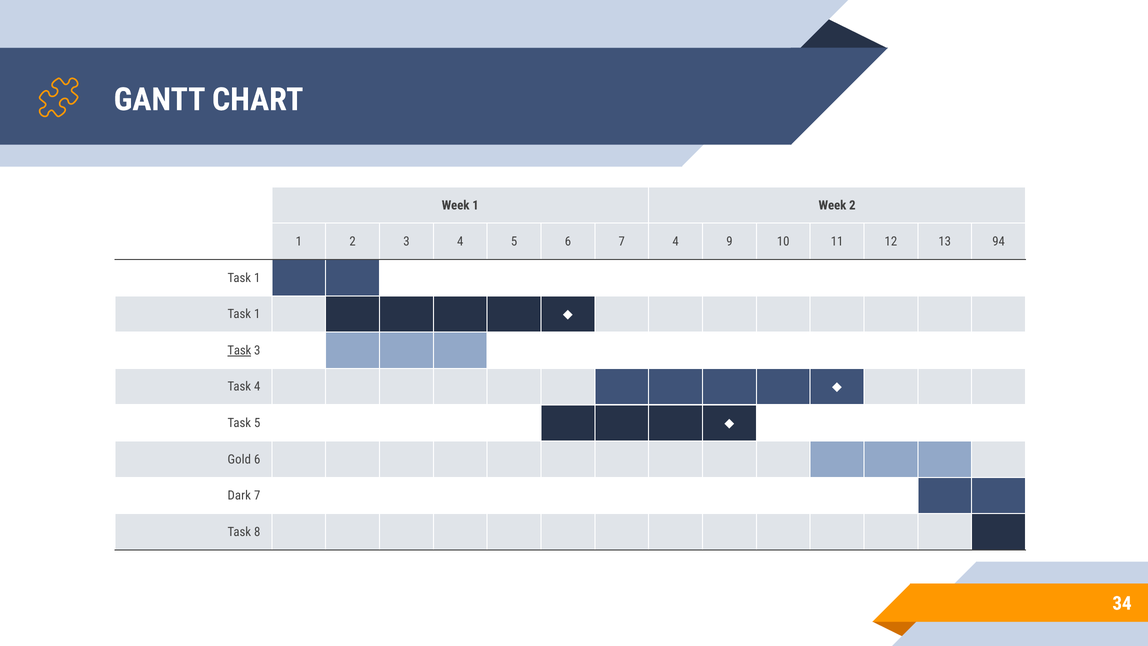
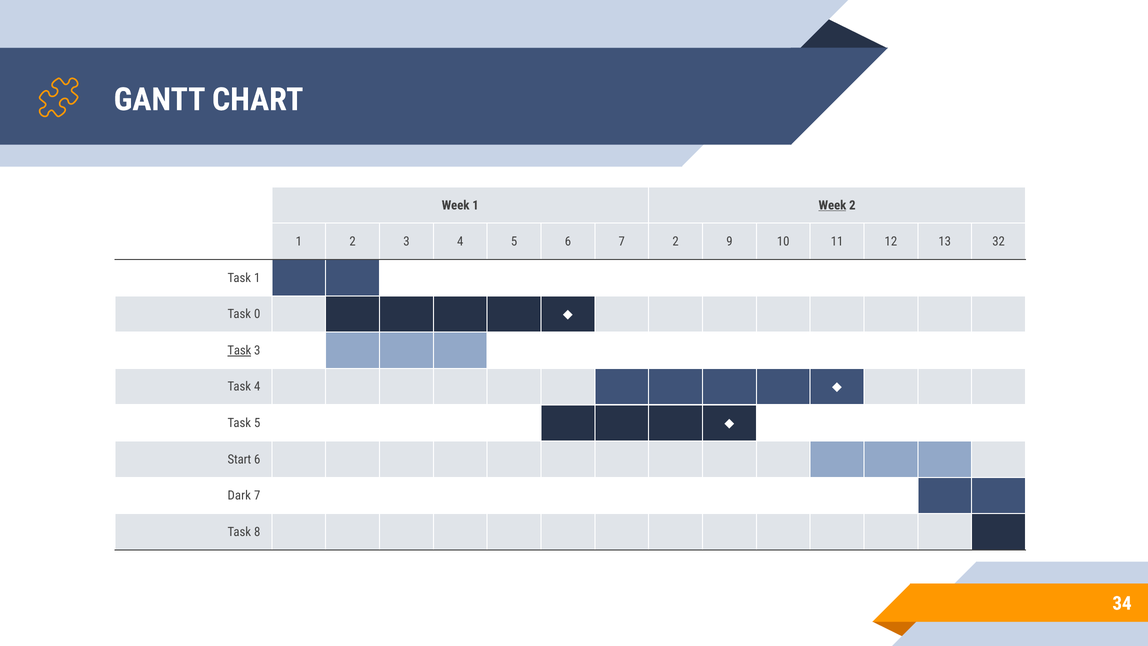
Week underline: none -> present (832, 205)
7 4: 4 -> 2 (676, 241)
94: 94 -> 32 (999, 241)
1: 1 -> 0 (257, 314)
Gold: Gold -> Start (239, 459)
